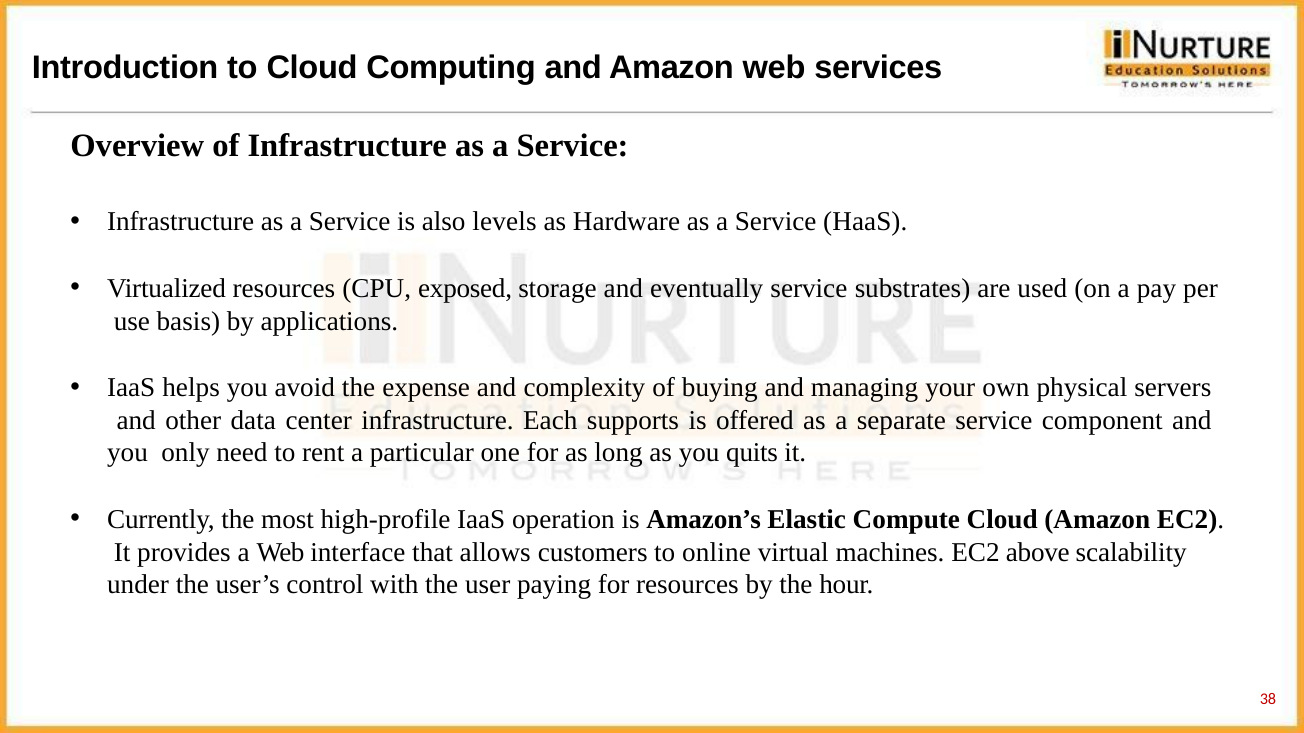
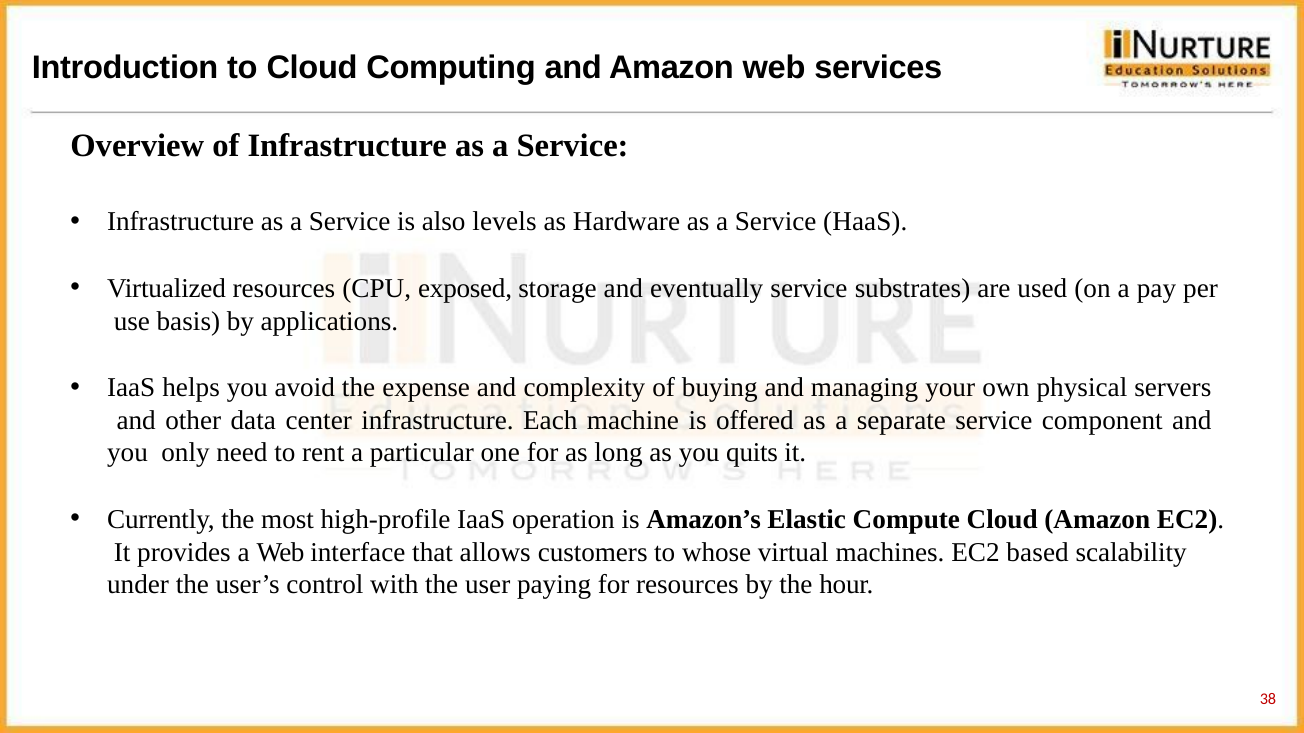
supports: supports -> machine (633, 420)
online: online -> whose (717, 552)
above: above -> based (1038, 552)
